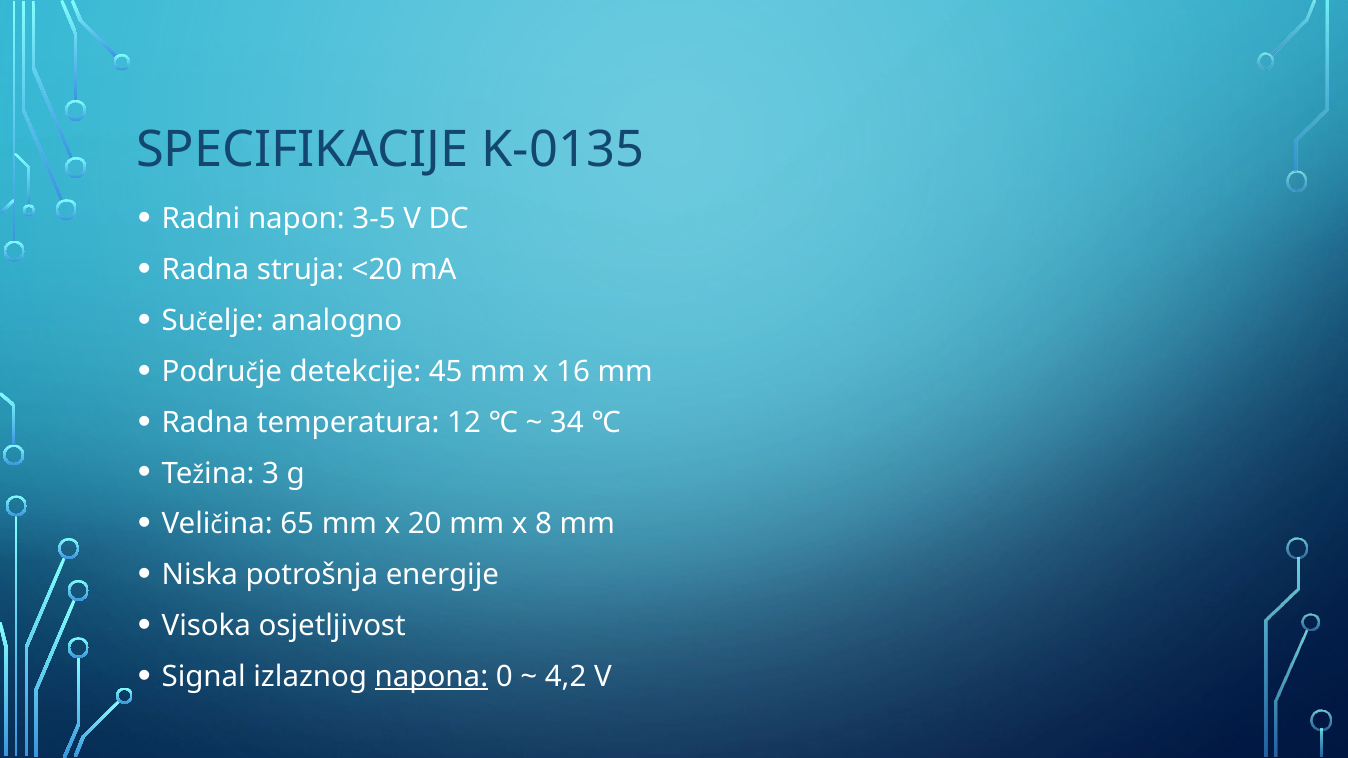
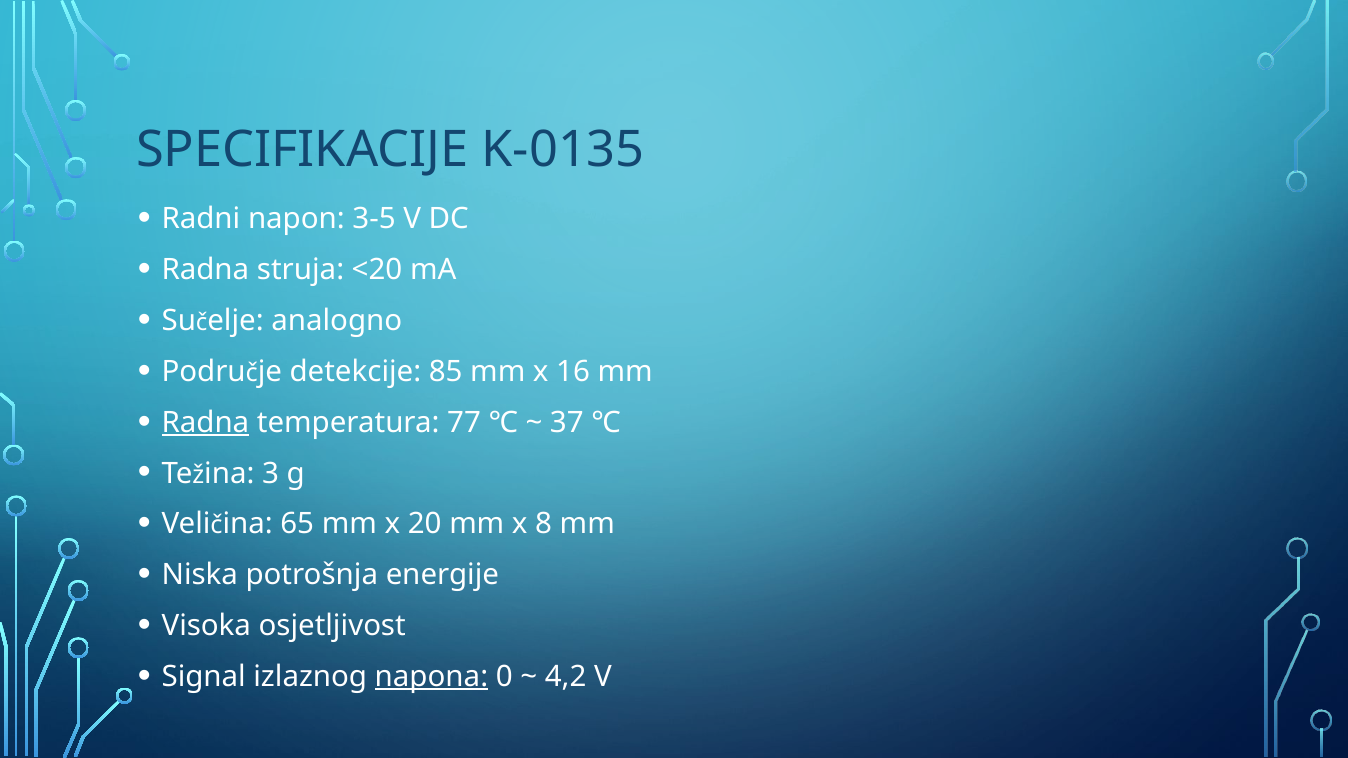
45: 45 -> 85 (446, 372)
Radna underline: none -> present (205, 423)
12: 12 -> 77 (464, 423)
34: 34 -> 37 (567, 423)
